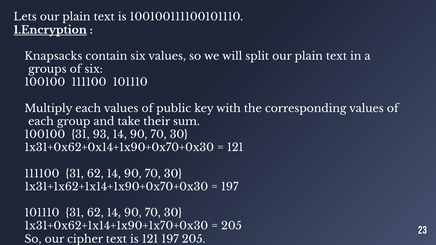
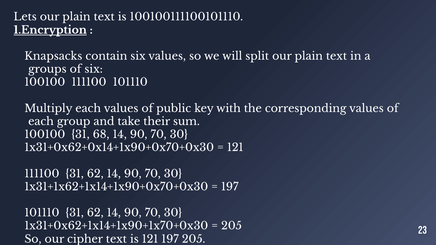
93: 93 -> 68 (101, 135)
